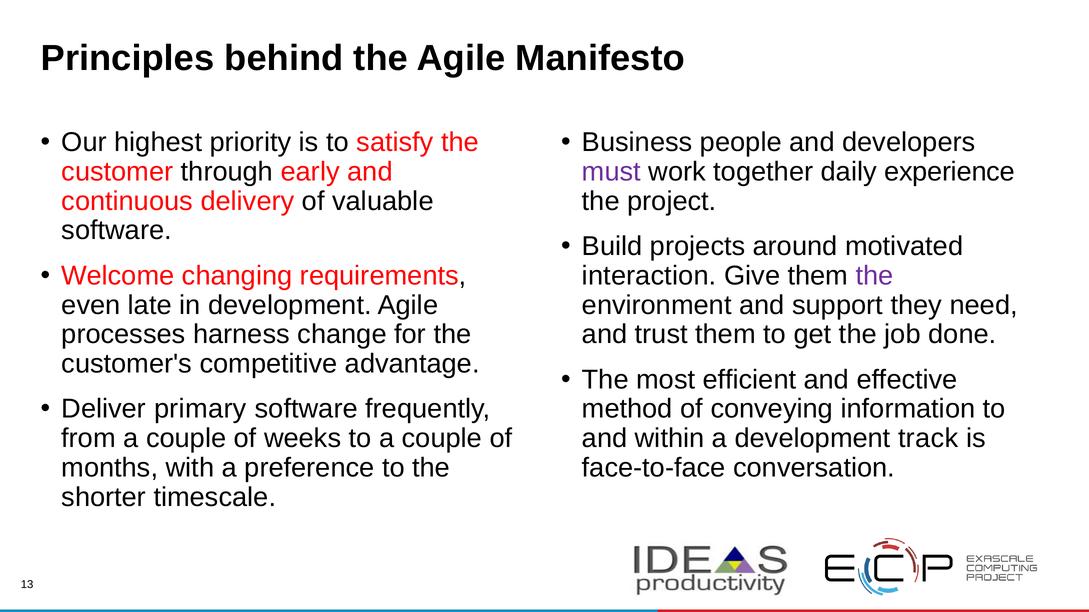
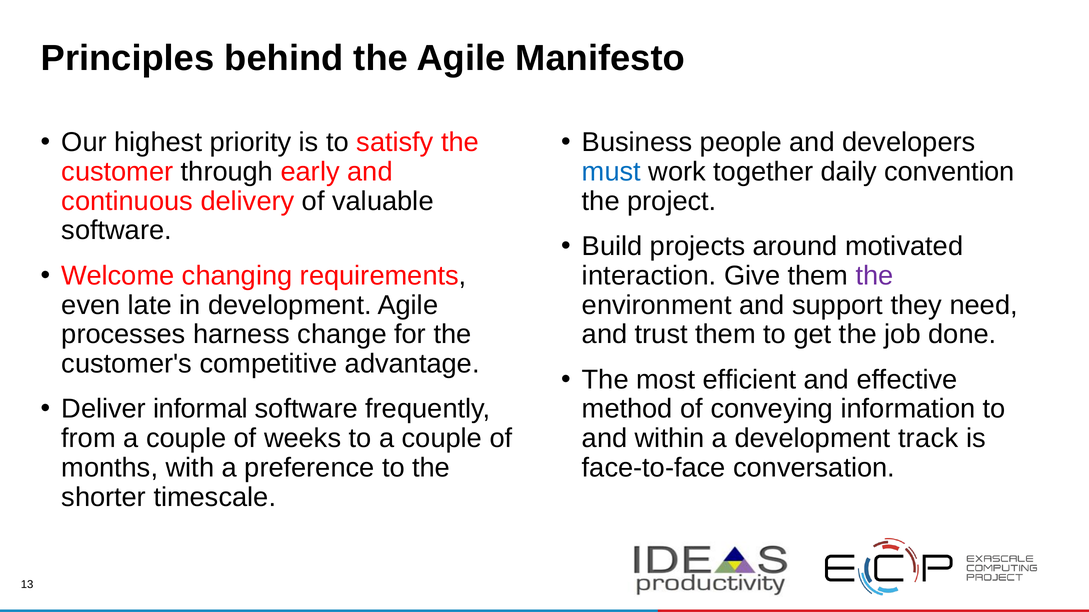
must colour: purple -> blue (611, 172)
experience: experience -> convention (950, 172)
primary: primary -> informal (201, 409)
